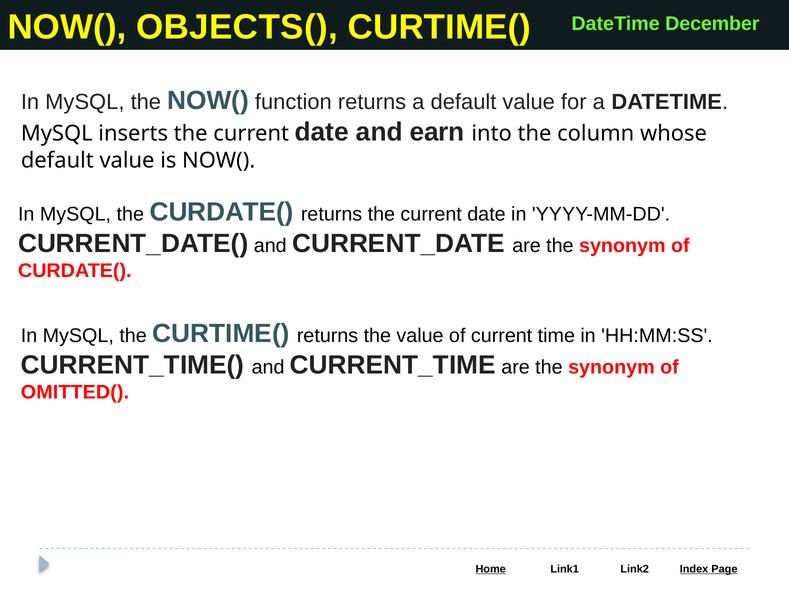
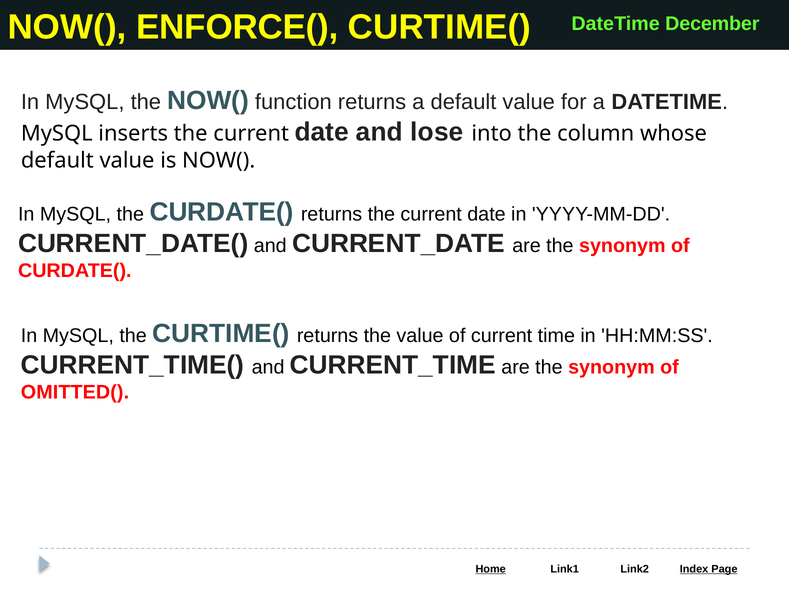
OBJECTS(: OBJECTS( -> ENFORCE( (237, 27)
earn: earn -> lose (437, 132)
